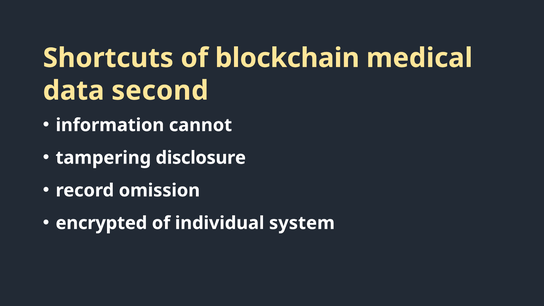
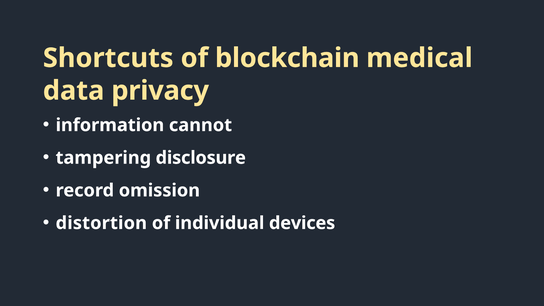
second: second -> privacy (160, 91)
encrypted: encrypted -> distortion (101, 223)
system: system -> devices (302, 223)
